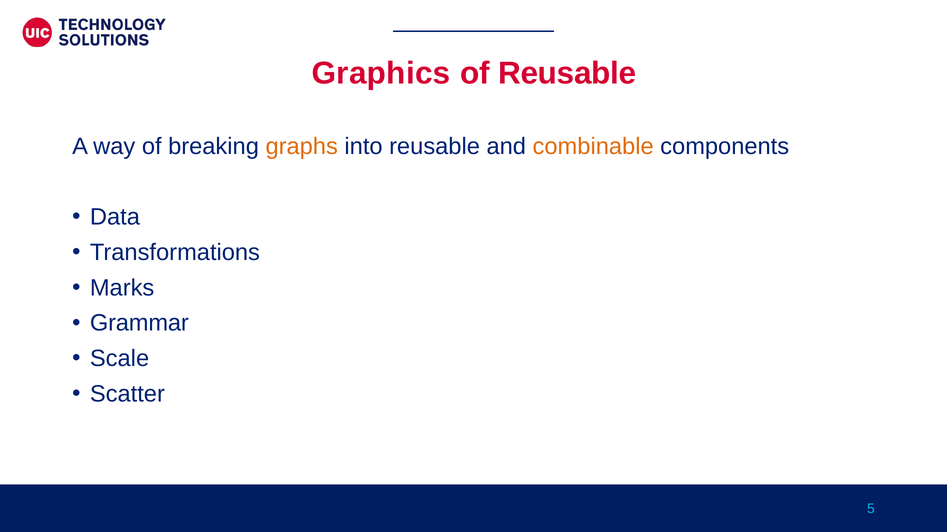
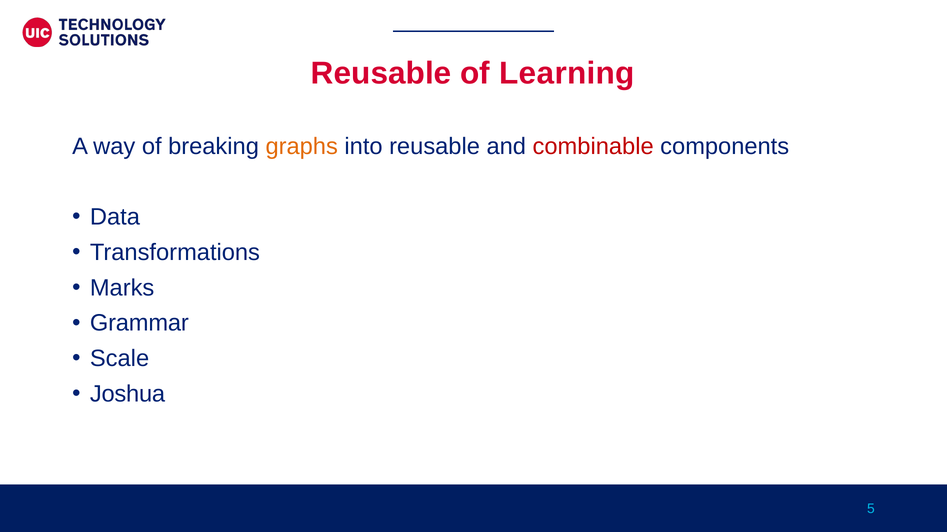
Graphics: Graphics -> Reusable (381, 73)
of Reusable: Reusable -> Learning (567, 73)
combinable colour: orange -> red (593, 146)
Scatter: Scatter -> Joshua (128, 394)
